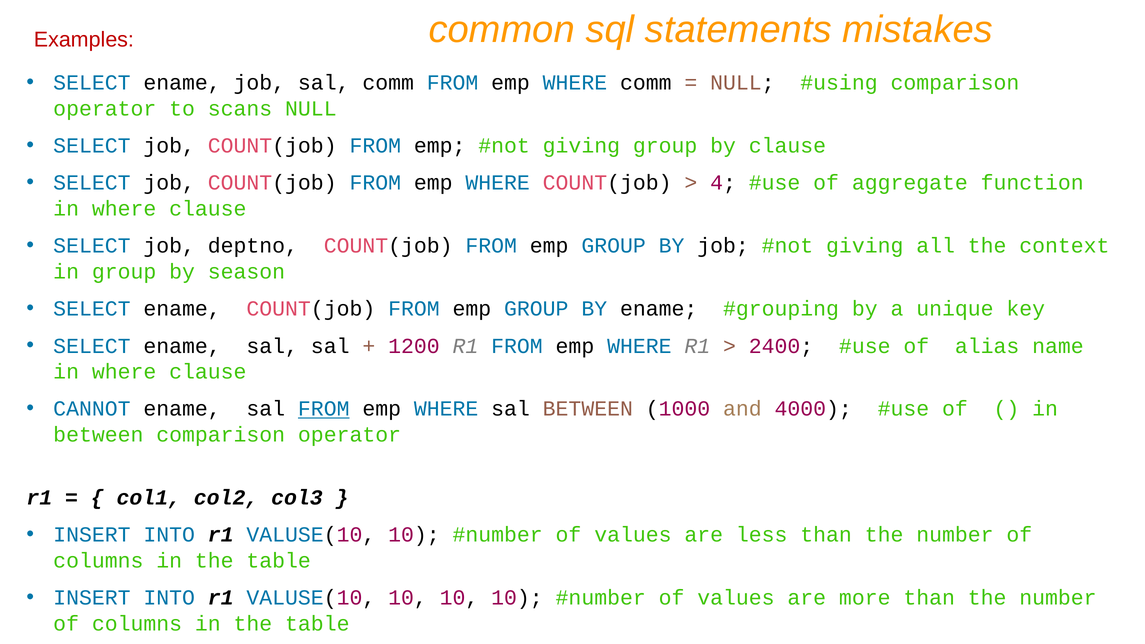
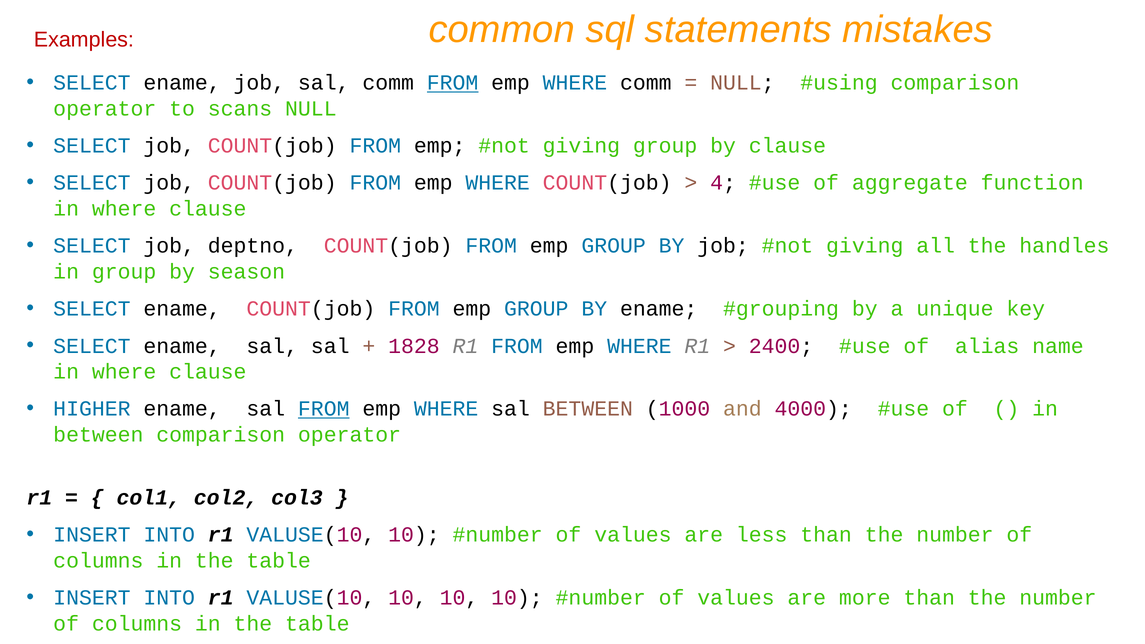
FROM underline: none -> present (453, 83)
context: context -> handles (1064, 246)
1200: 1200 -> 1828 (414, 346)
CANNOT: CANNOT -> HIGHER (92, 409)
